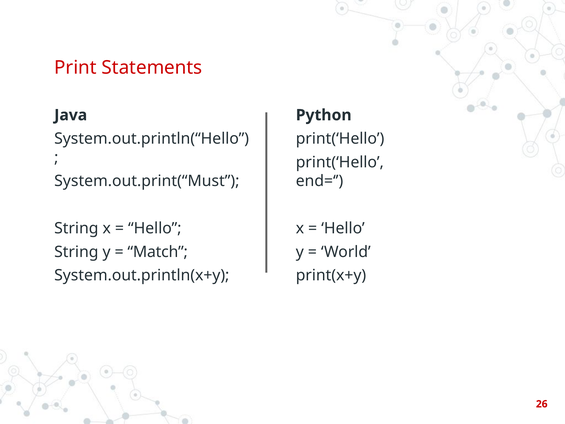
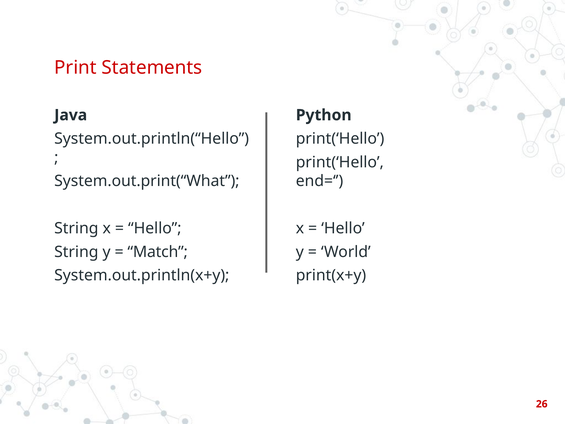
System.out.print(“Must: System.out.print(“Must -> System.out.print(“What (147, 181)
